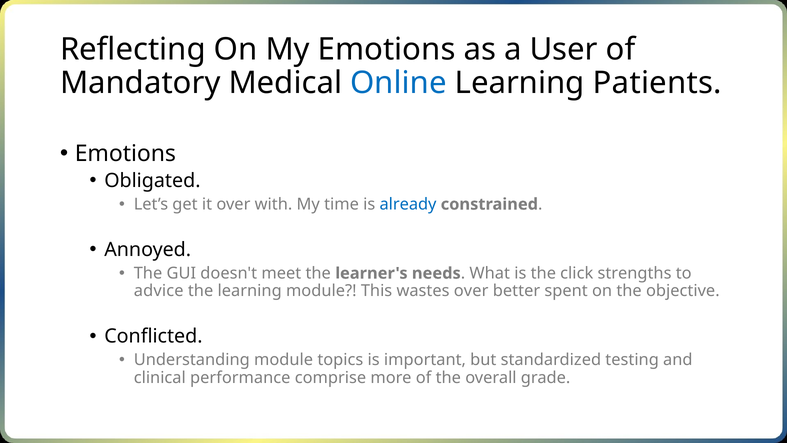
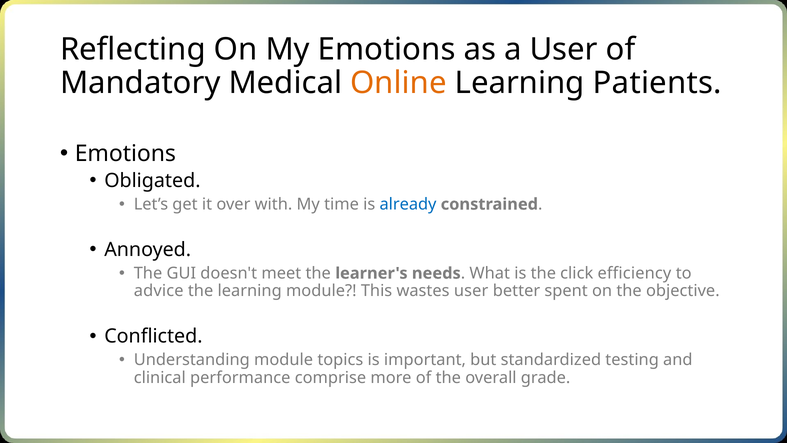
Online colour: blue -> orange (398, 83)
strengths: strengths -> efficiency (634, 273)
wastes over: over -> user (471, 291)
